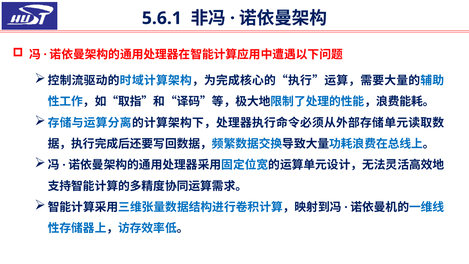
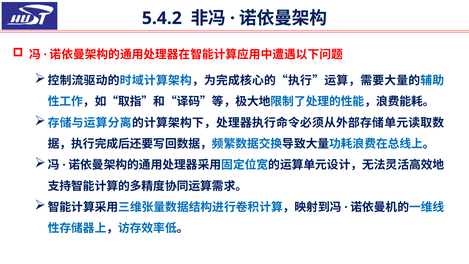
5.6.1: 5.6.1 -> 5.4.2 (162, 18)
